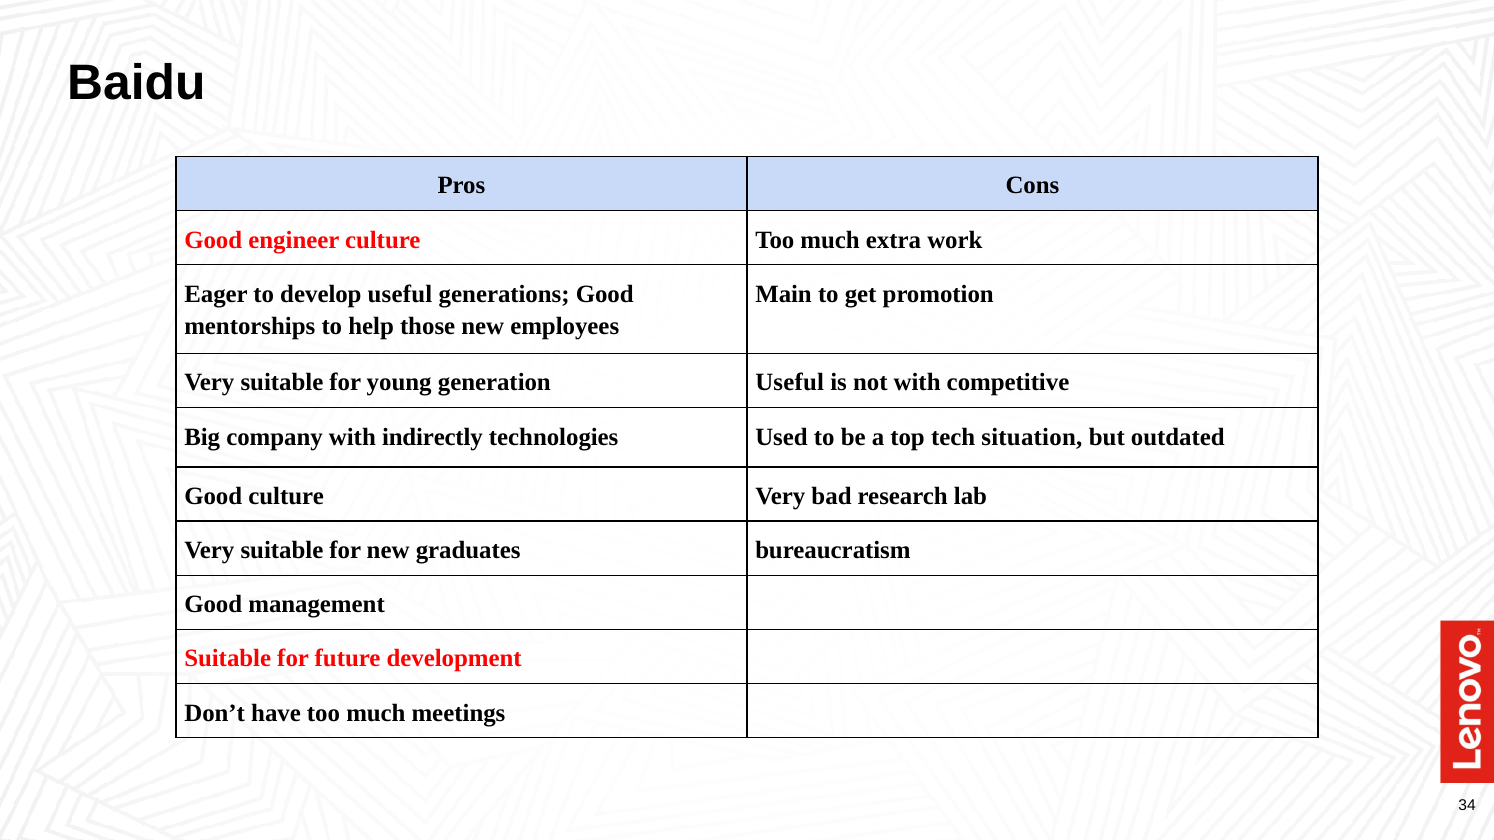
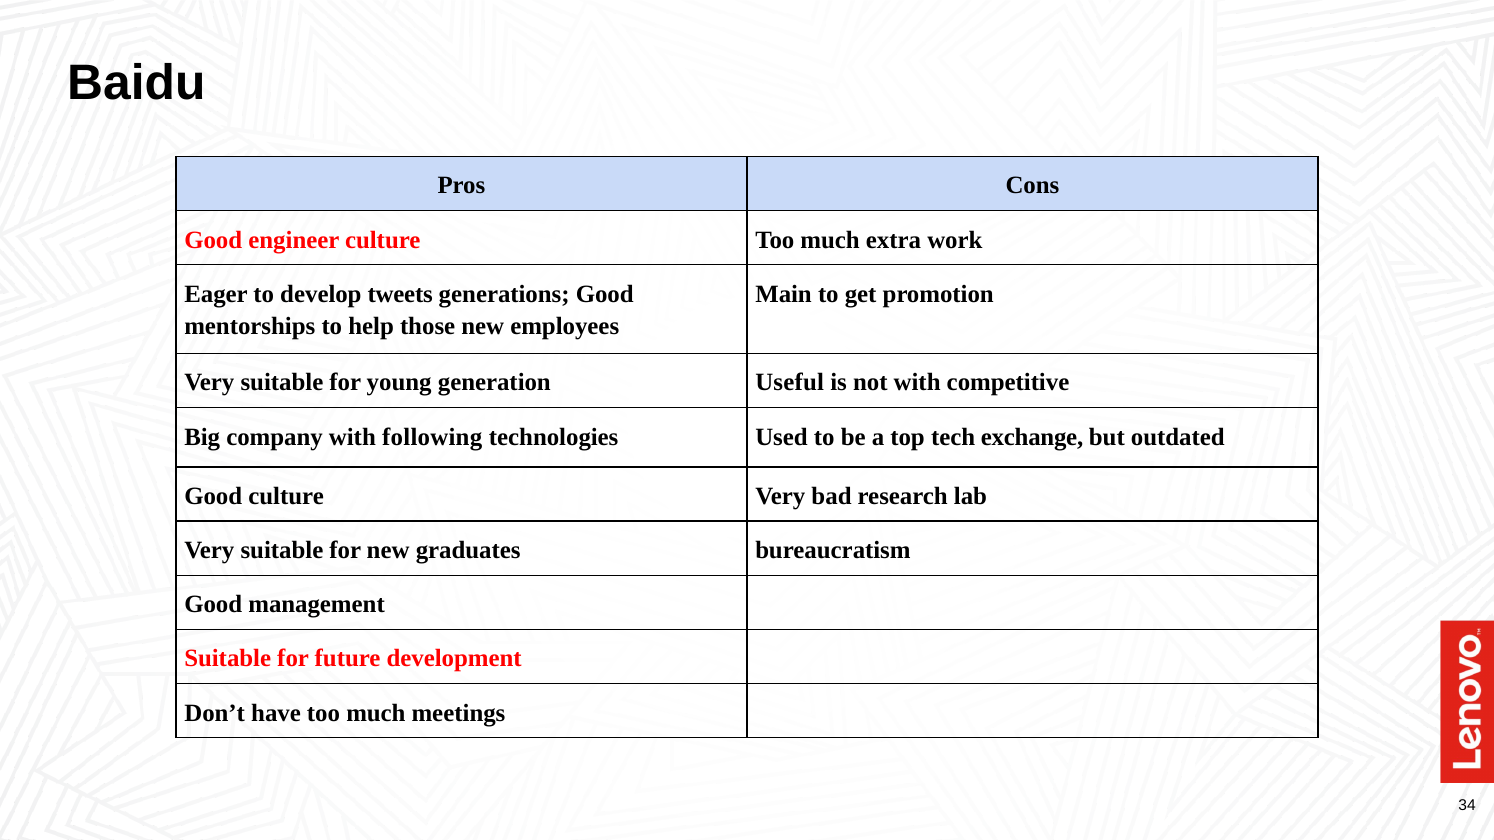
develop useful: useful -> tweets (400, 294)
indirectly: indirectly -> following (432, 437)
situation: situation -> exchange (1032, 437)
